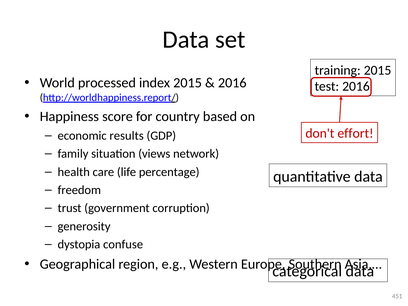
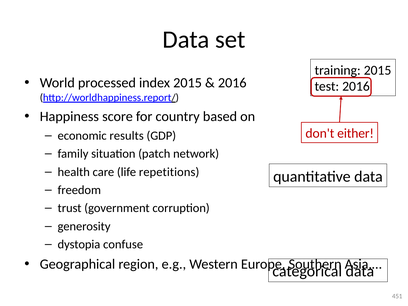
effort: effort -> either (356, 134)
views: views -> patch (154, 154)
percentage: percentage -> repetitions (169, 172)
